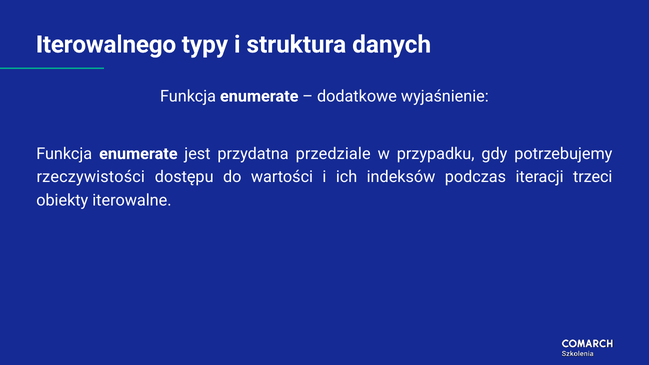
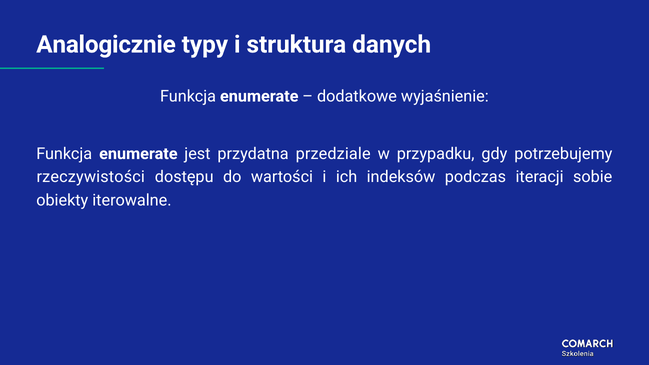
Iterowalnego: Iterowalnego -> Analogicznie (106, 45)
trzeci: trzeci -> sobie (593, 177)
